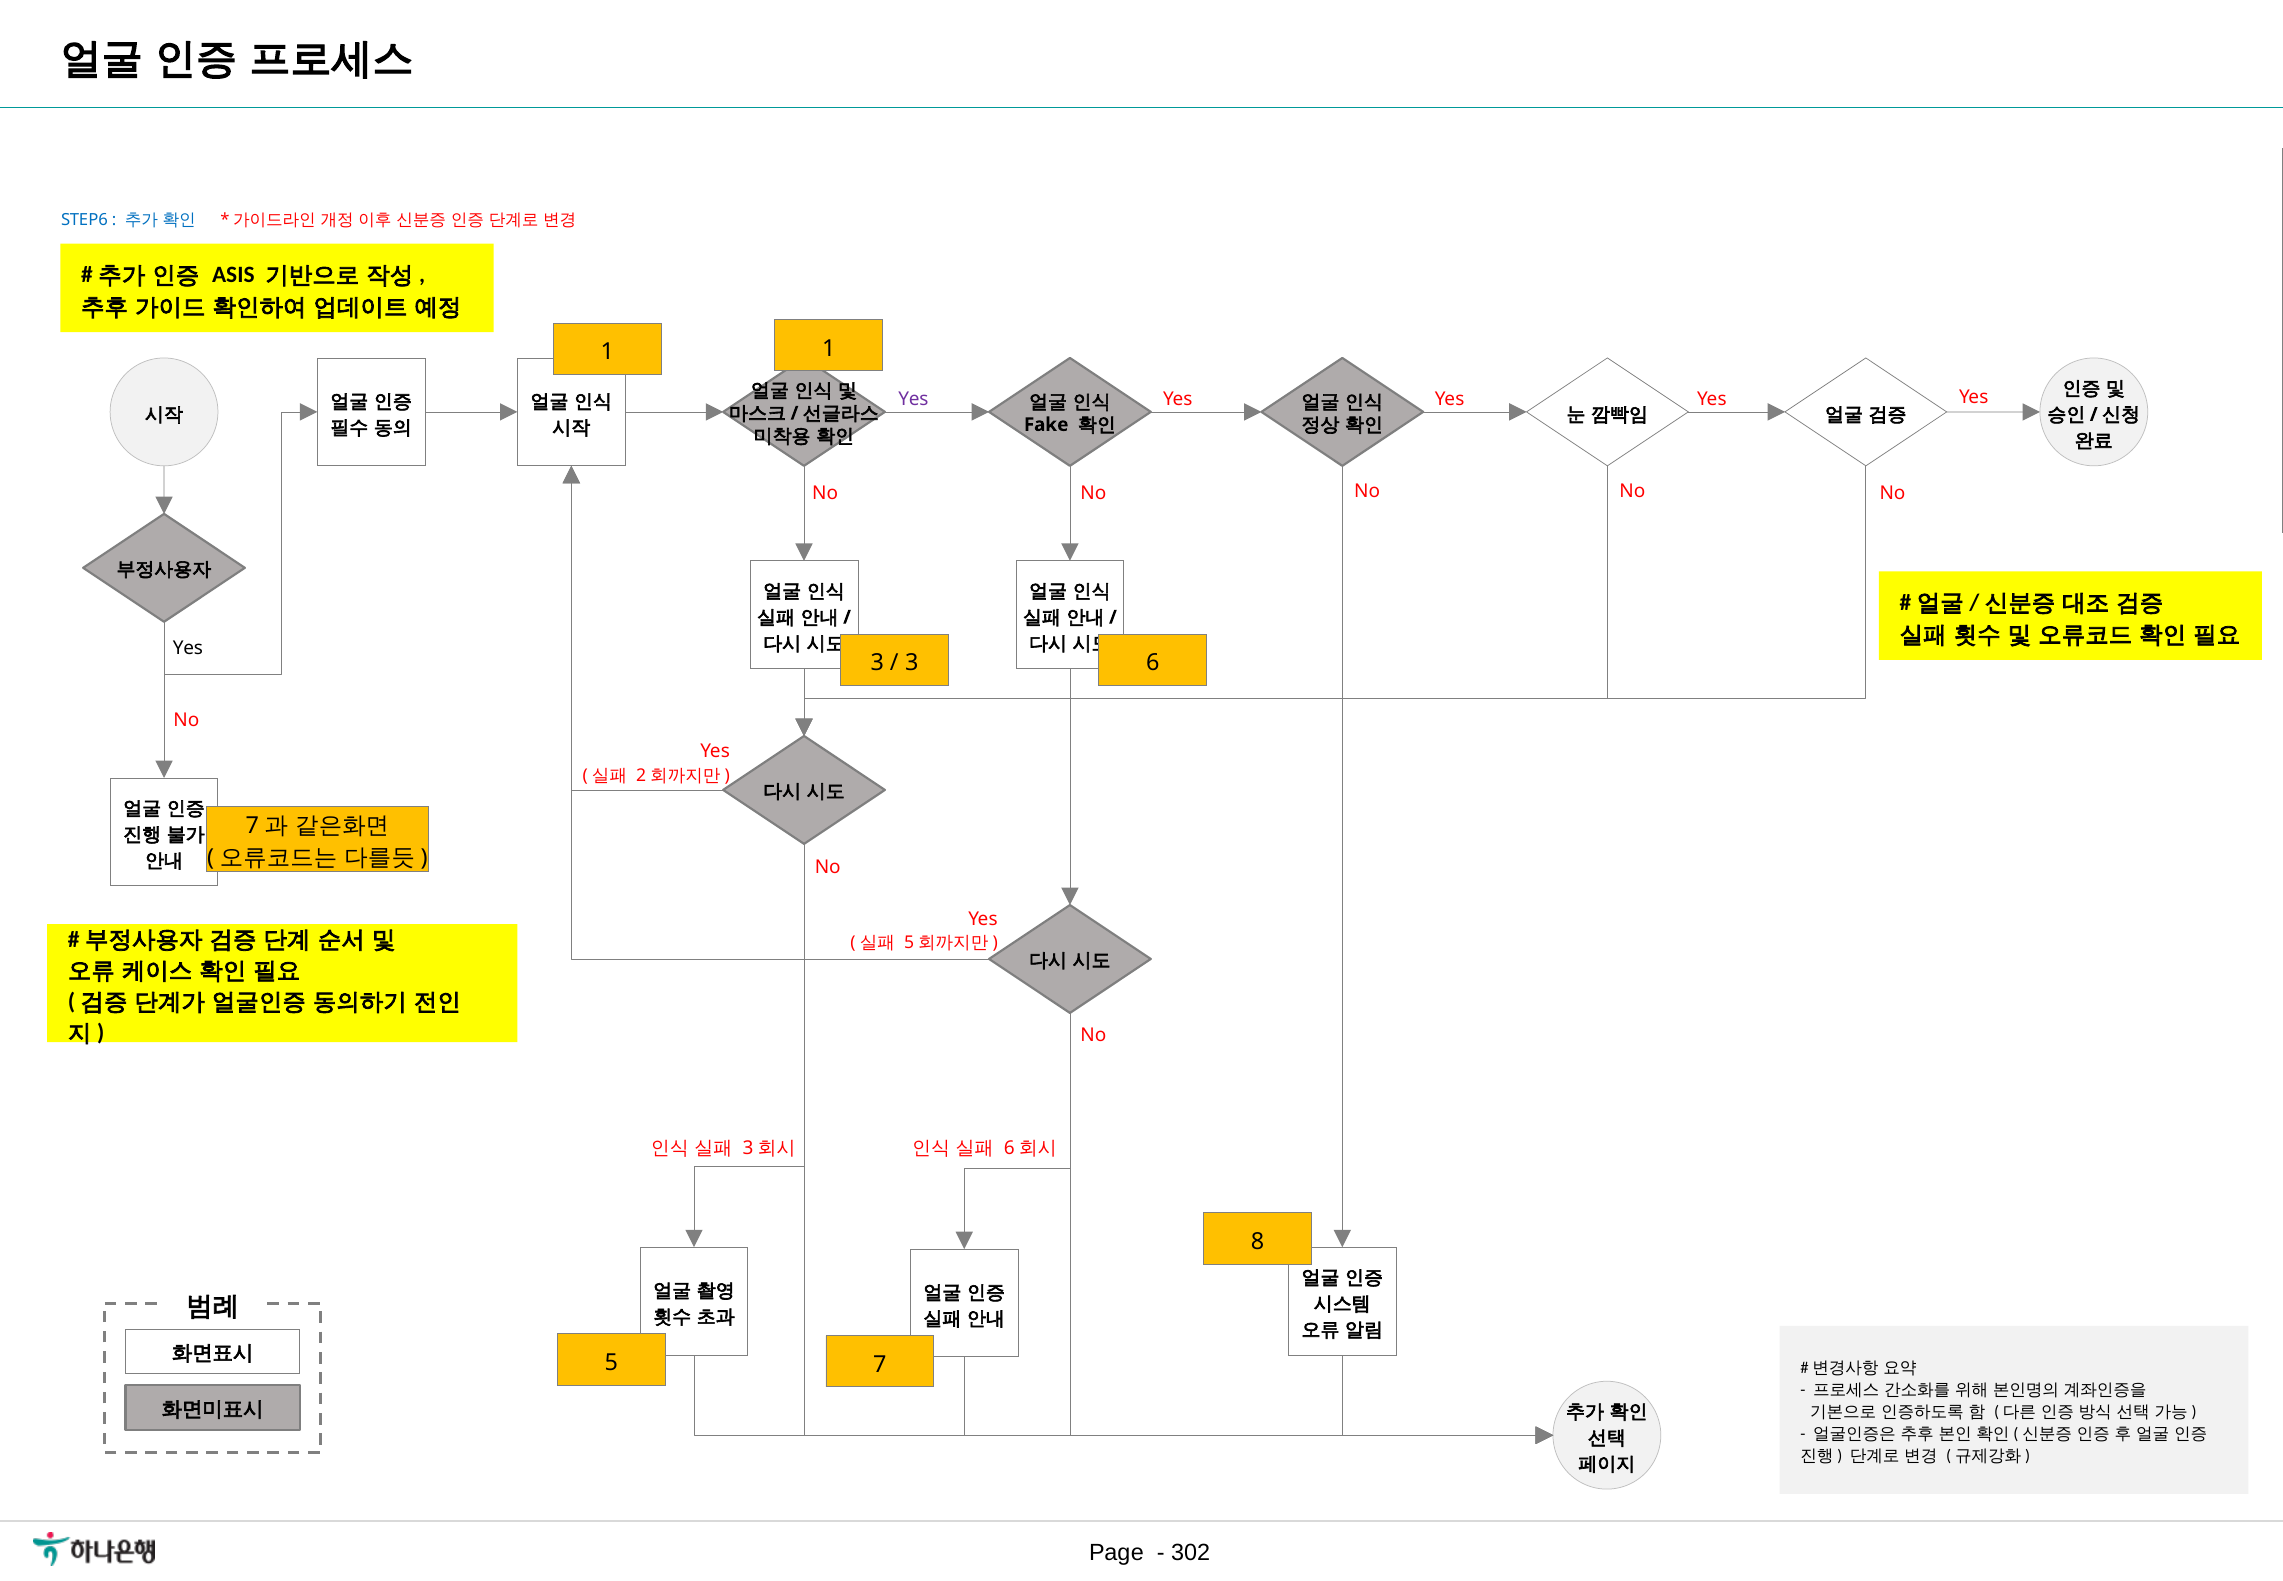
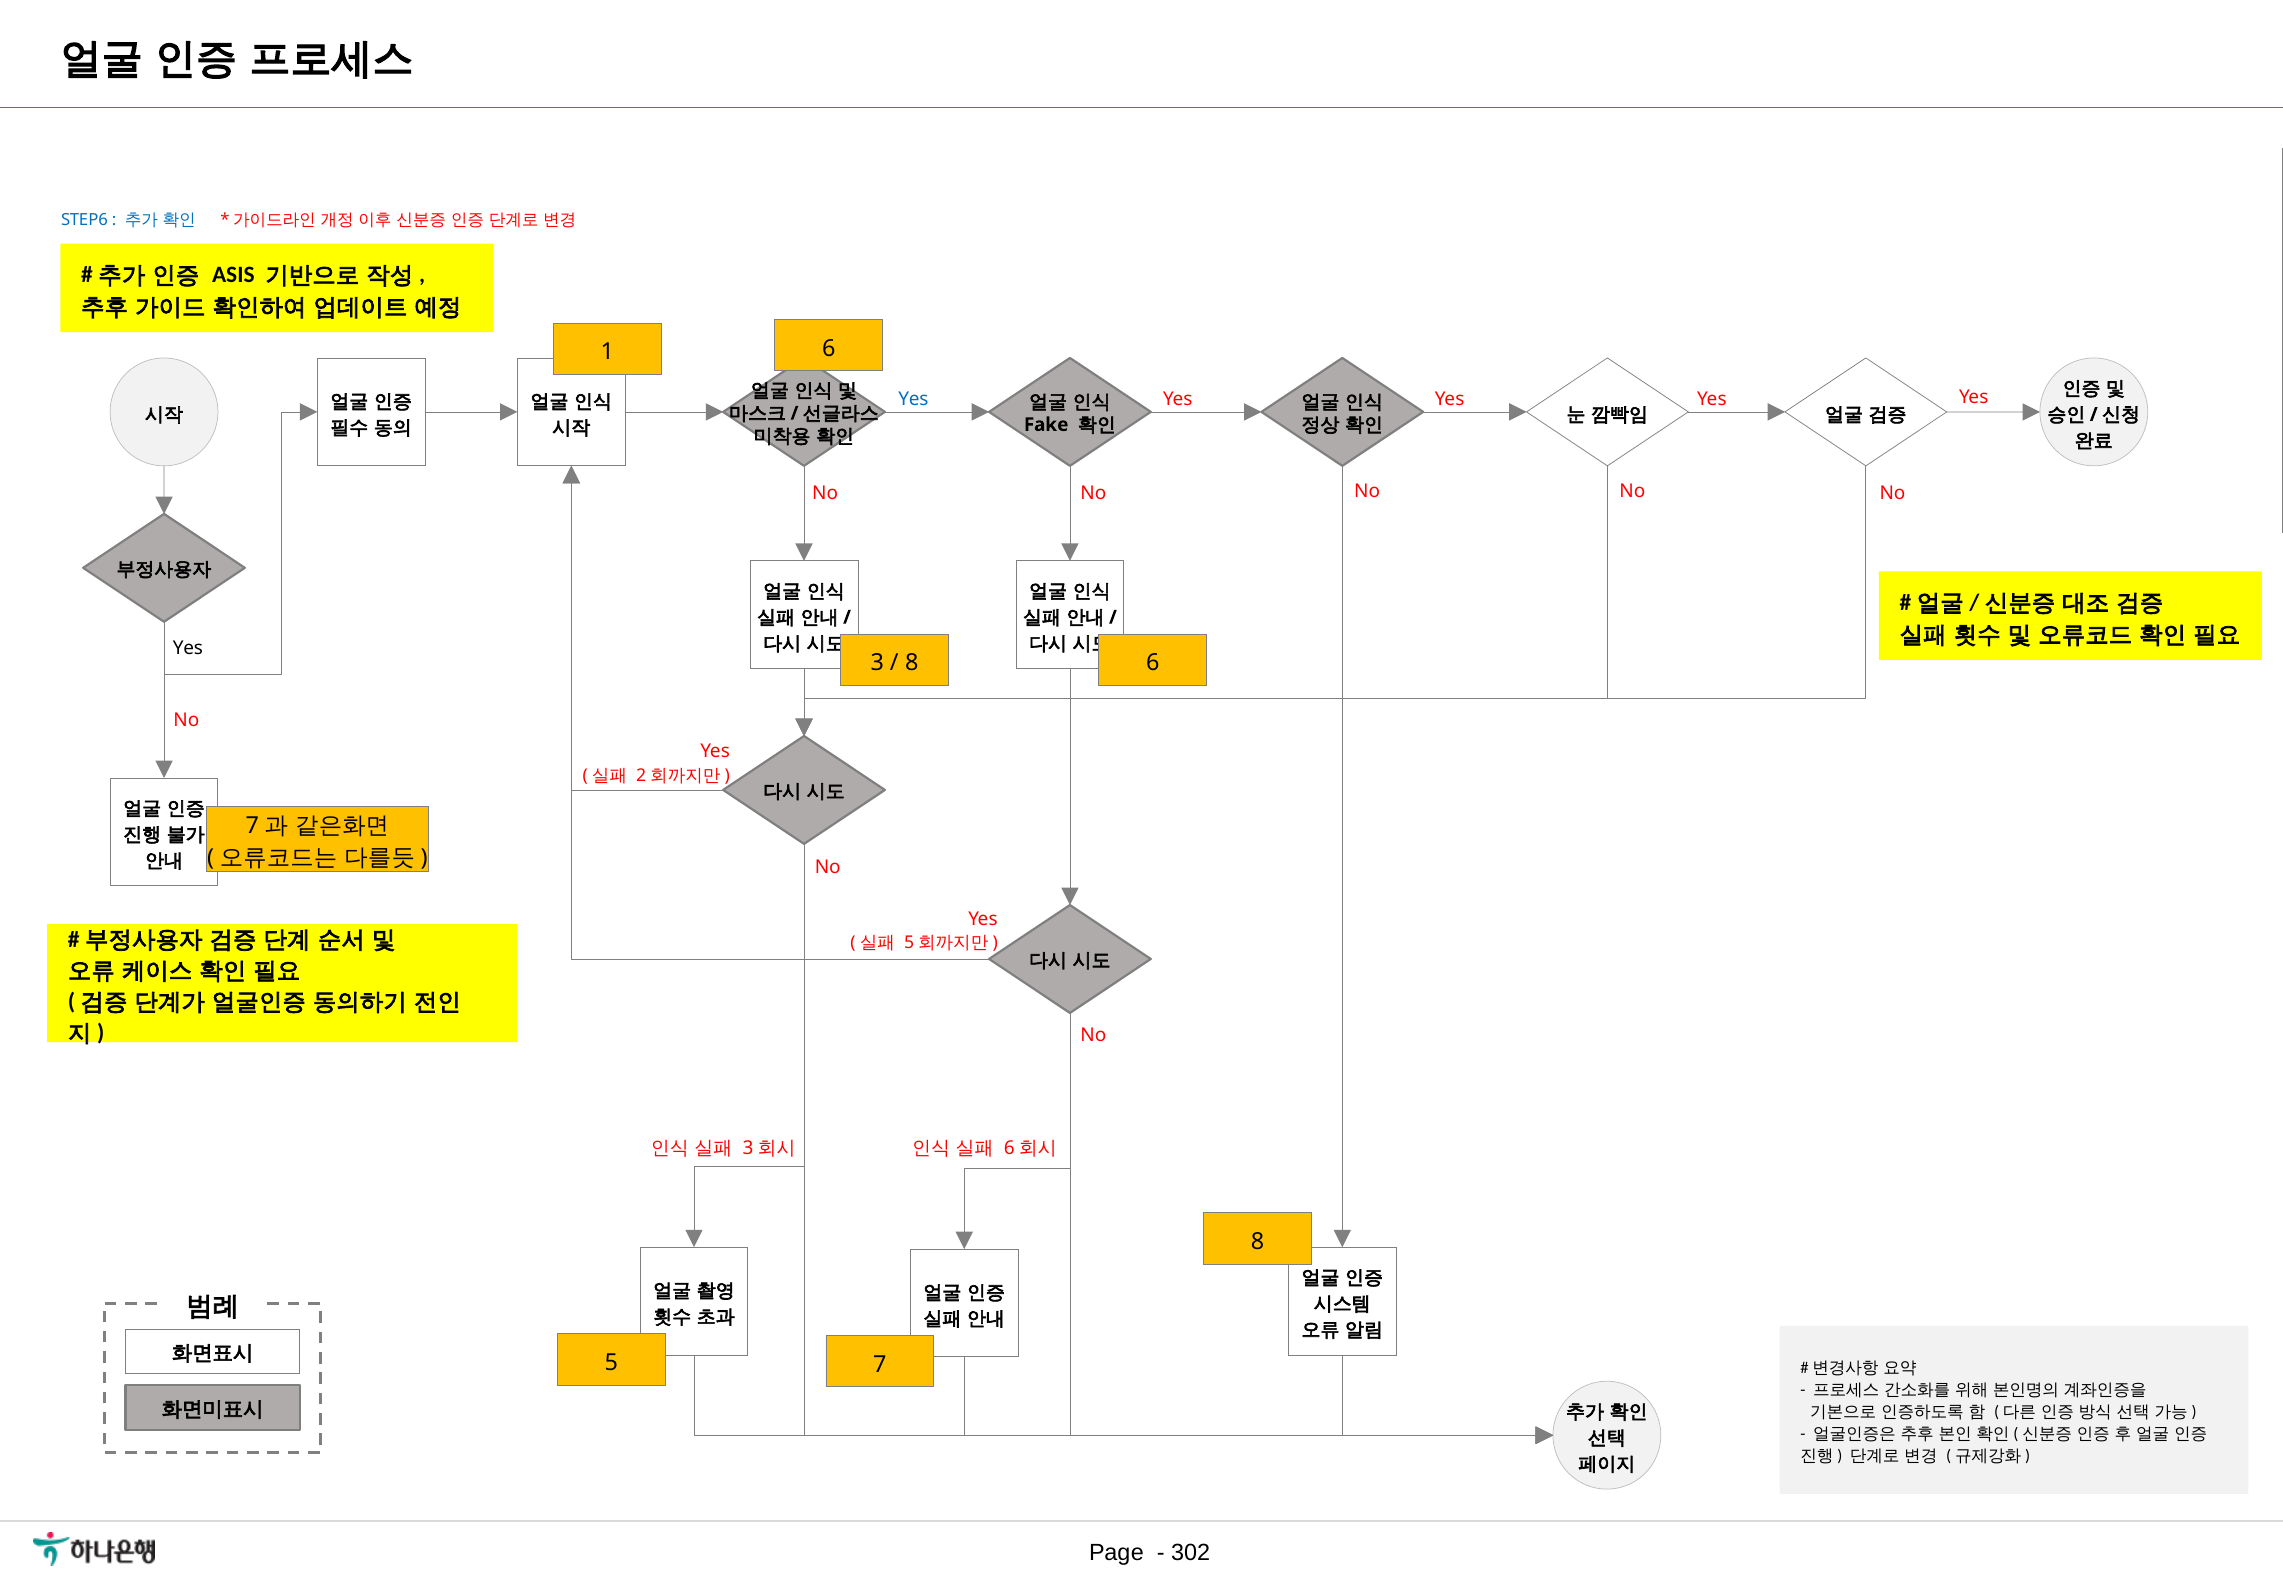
1 1: 1 -> 6 (829, 348)
Yes colour: purple -> blue (913, 399)
3: 3 -> 8 (912, 663)
